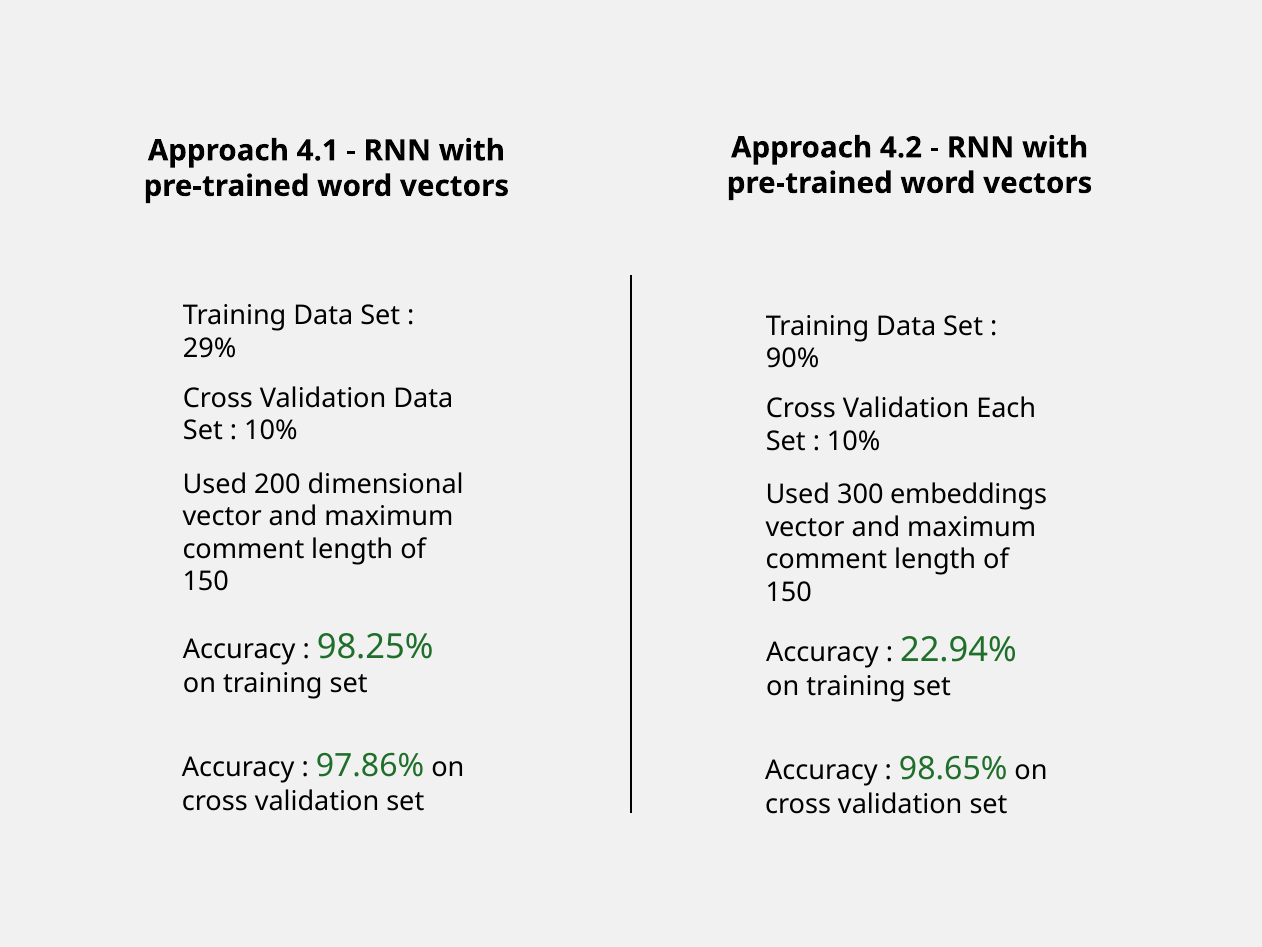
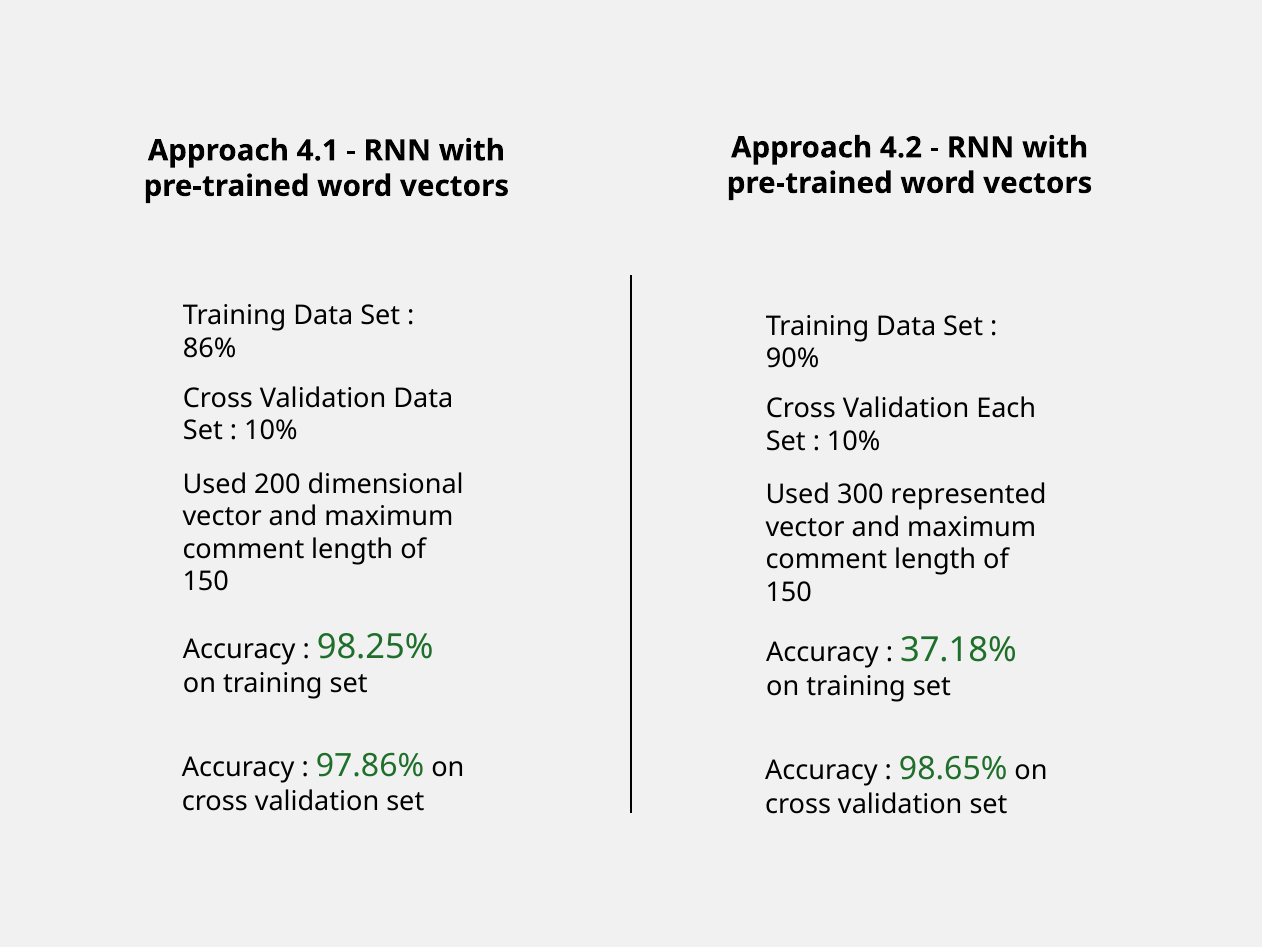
29%: 29% -> 86% (210, 348)
embeddings: embeddings -> represented (969, 494)
22.94%: 22.94% -> 37.18% (958, 650)
